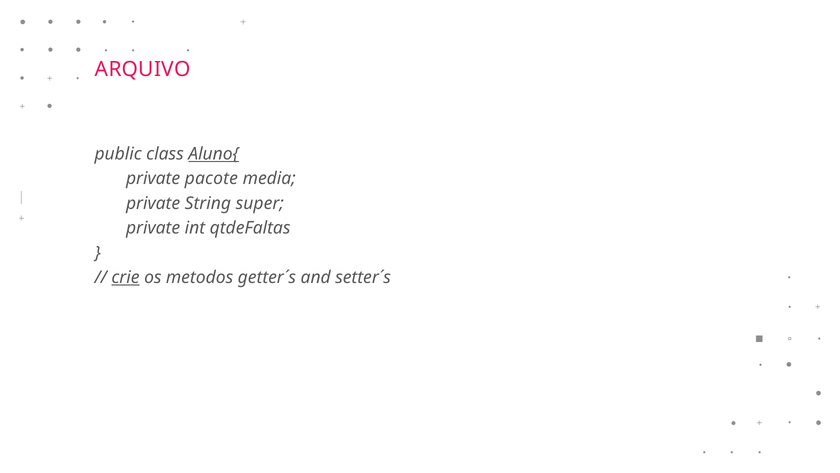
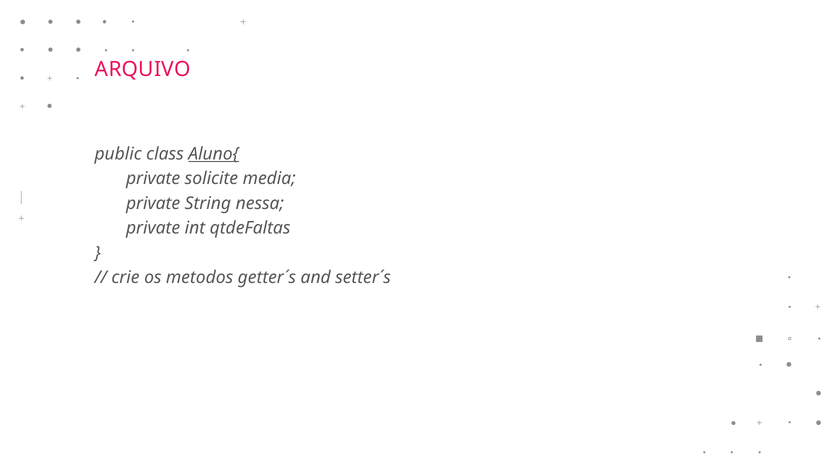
pacote: pacote -> solicite (211, 179)
super: super -> nessa (260, 203)
crie underline: present -> none (125, 278)
